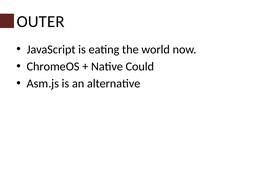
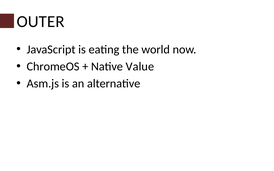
Could: Could -> Value (140, 67)
